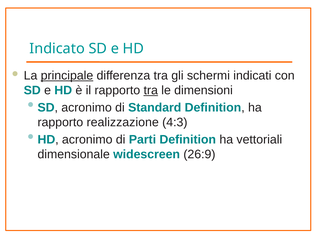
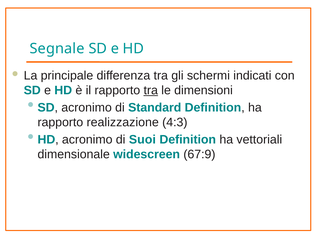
Indicato: Indicato -> Segnale (57, 49)
principale underline: present -> none (67, 76)
Parti: Parti -> Suoi (142, 140)
26:9: 26:9 -> 67:9 (199, 154)
